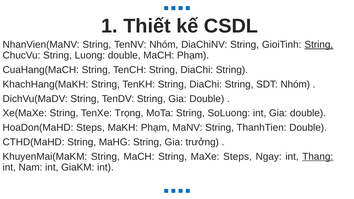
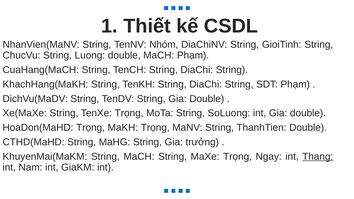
String underline: present -> none (319, 45)
SDT Nhóm: Nhóm -> Phạm (295, 84)
HoaDon(MaHD Steps: Steps -> Trọng (91, 128)
MaKH Phạm: Phạm -> Trọng (155, 128)
MaXe Steps: Steps -> Trọng (238, 157)
